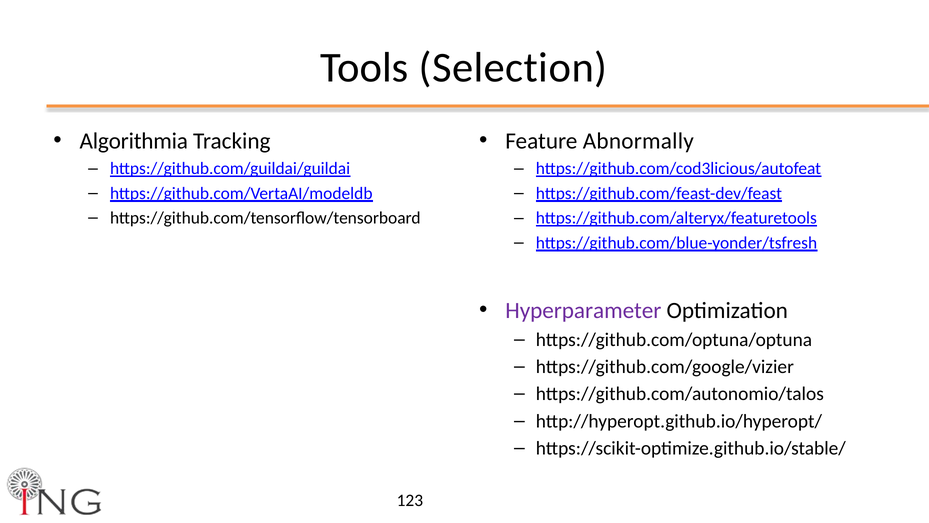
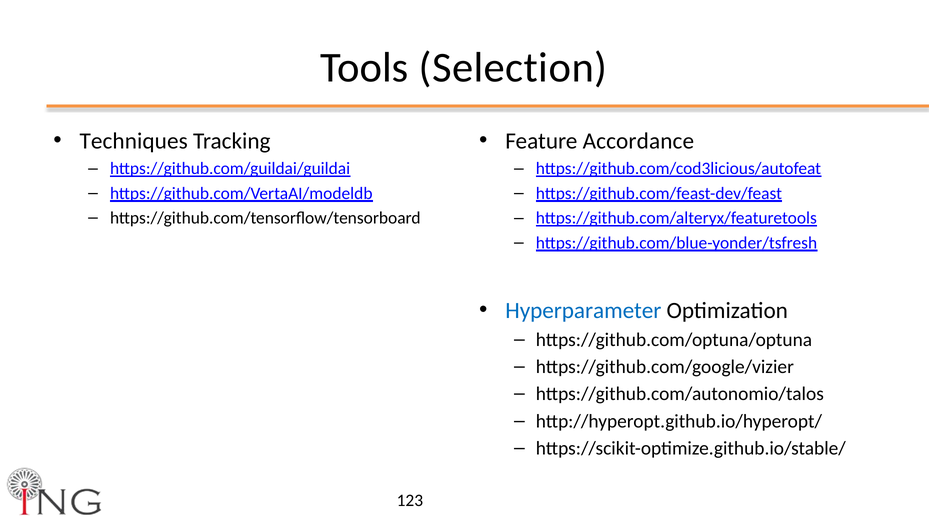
Algorithmia: Algorithmia -> Techniques (134, 141)
Abnormally: Abnormally -> Accordance (638, 141)
Hyperparameter colour: purple -> blue (583, 310)
